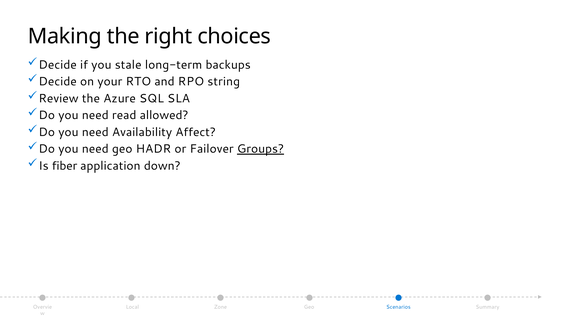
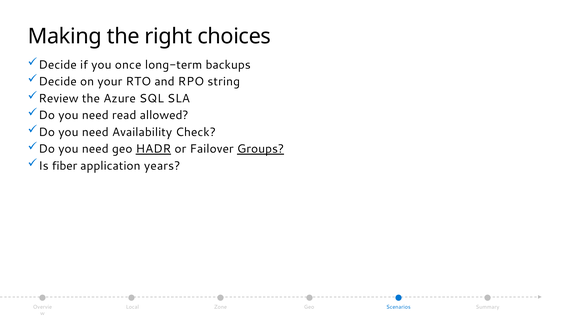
stale: stale -> once (128, 65)
Affect: Affect -> Check (196, 132)
HADR underline: none -> present (153, 149)
down: down -> years (162, 166)
